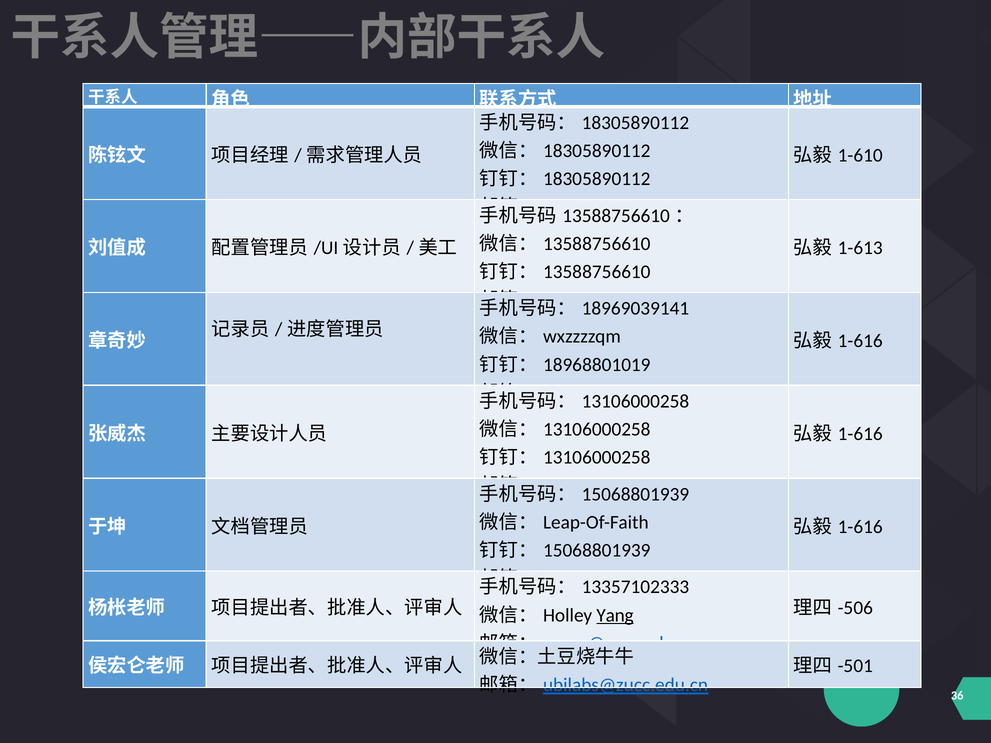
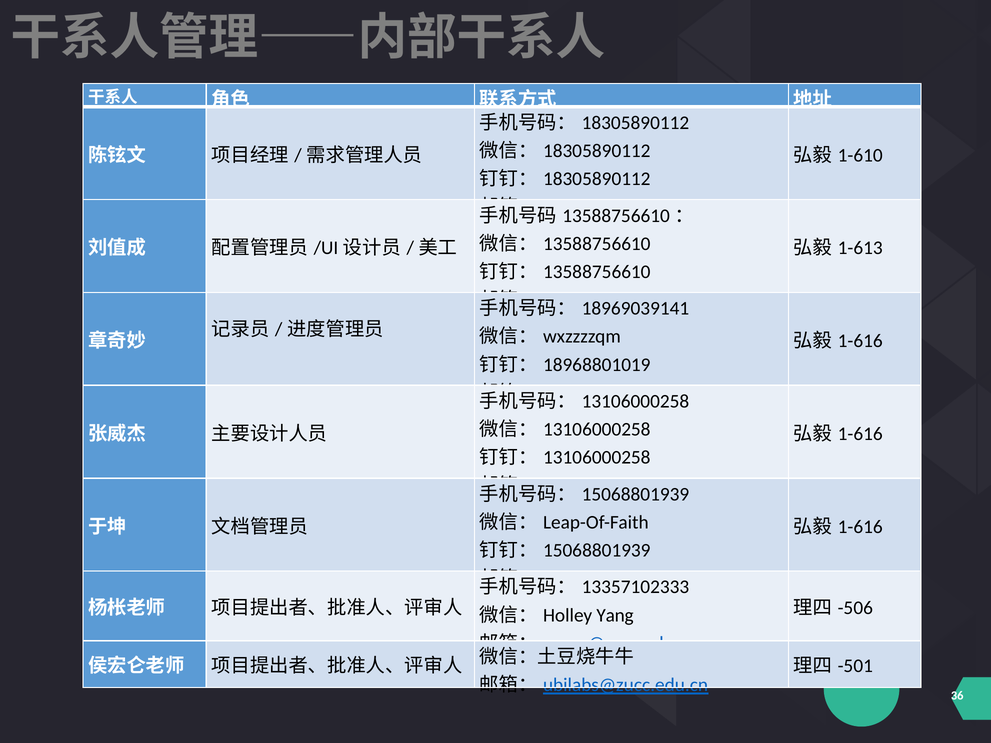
Yang underline: present -> none (615, 615)
